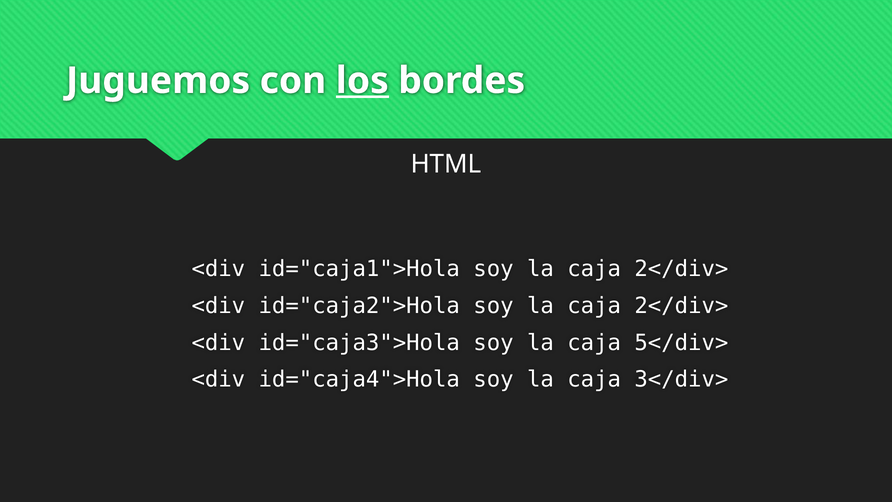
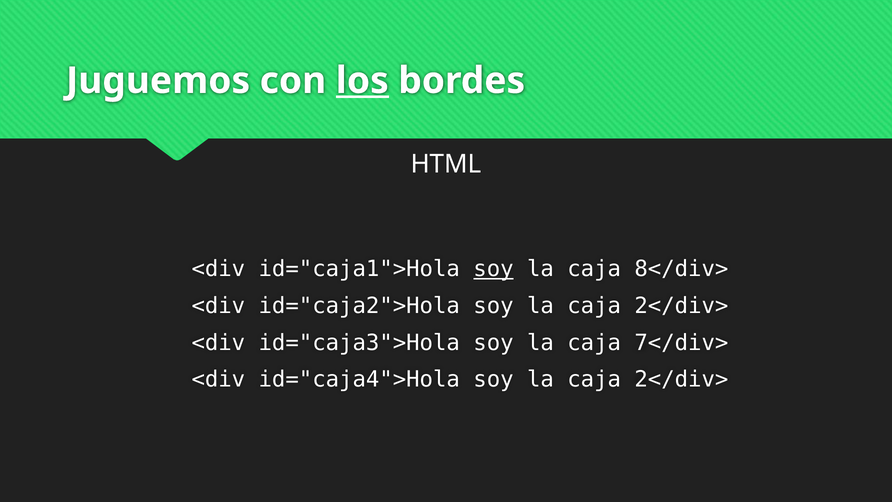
soy underline: none -> present (493, 269)
2</div>: 2</div> -> 8</div> (681, 269)
5</div>: 5</div> -> 7</div> (681, 342)
3</div>: 3</div> -> 2</div> (681, 379)
